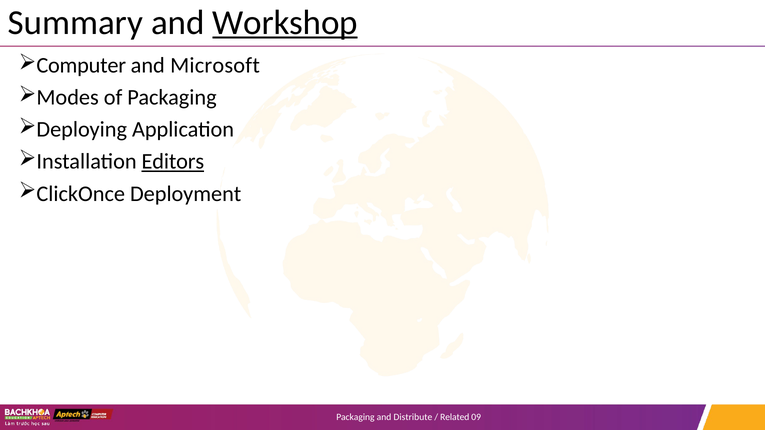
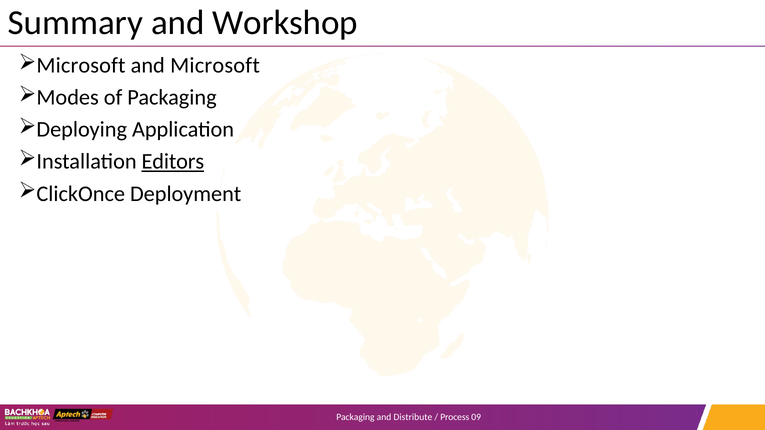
Workshop underline: present -> none (285, 23)
Computer: Computer -> Microsoft (81, 65)
Related: Related -> Process (455, 418)
